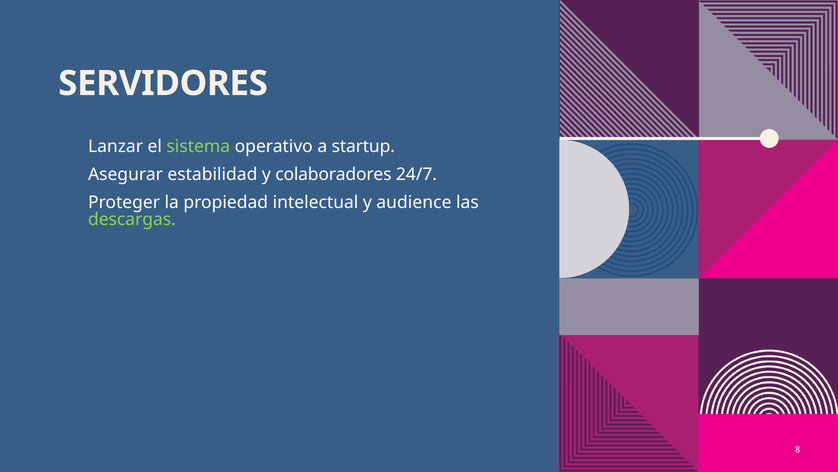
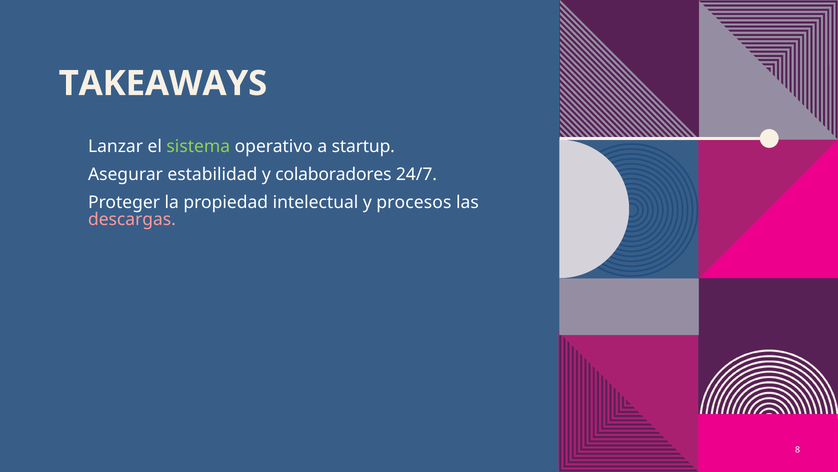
SERVIDORES: SERVIDORES -> TAKEAWAYS (163, 83)
audience: audience -> procesos (414, 202)
descargas colour: light green -> pink (132, 219)
